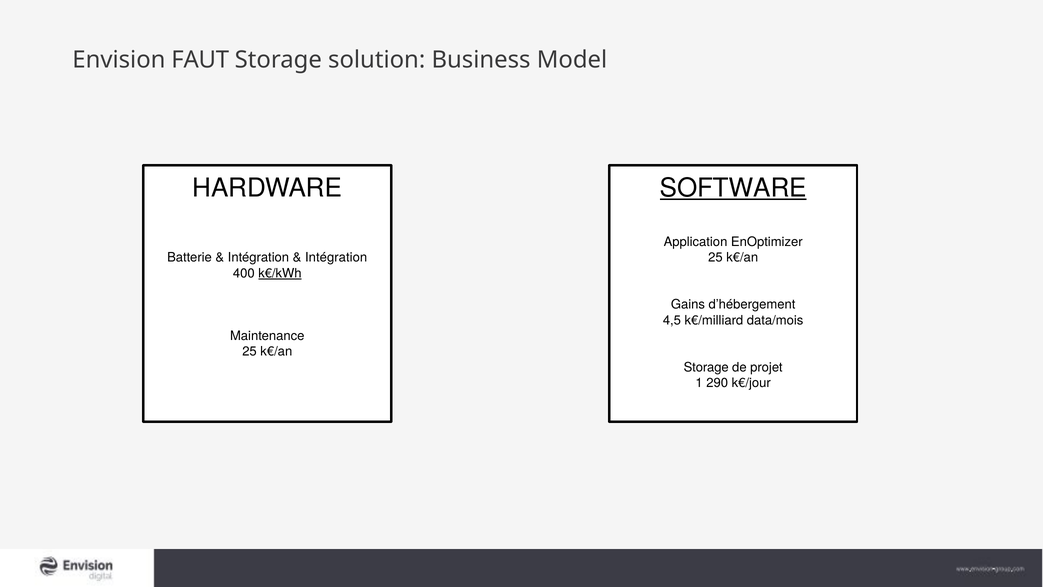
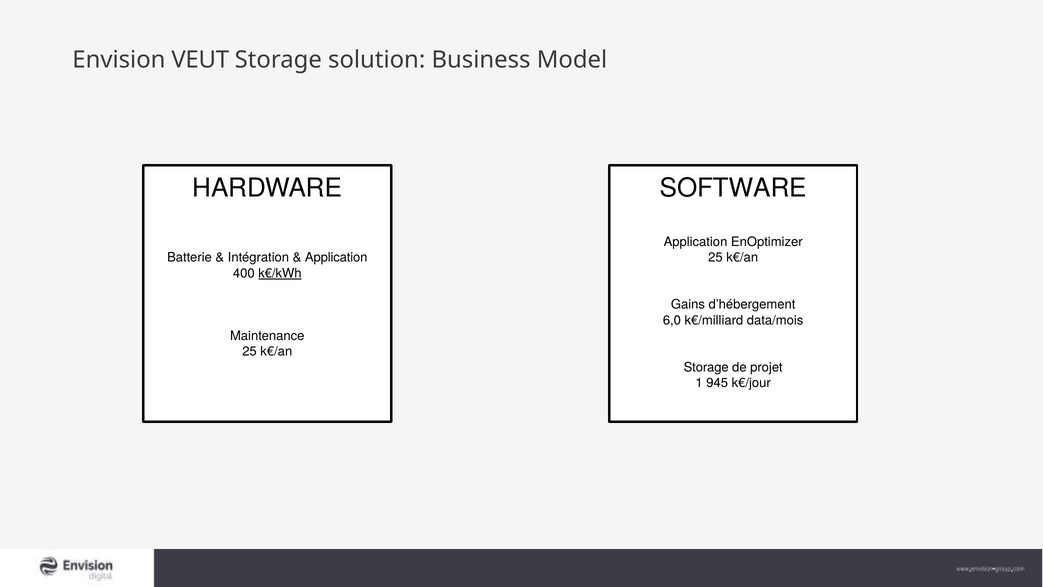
FAUT: FAUT -> VEUT (200, 60)
SOFTWARE underline: present -> none (733, 188)
Intégration: Intégration -> Application (336, 258)
4,5: 4,5 -> 6,0 (672, 320)
290: 290 -> 945 (717, 383)
